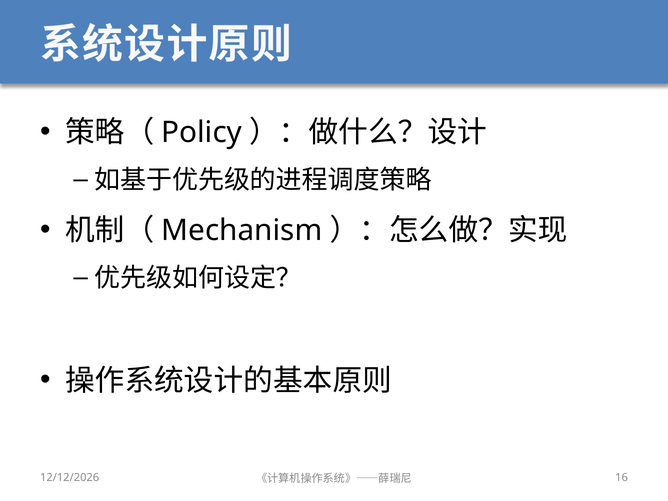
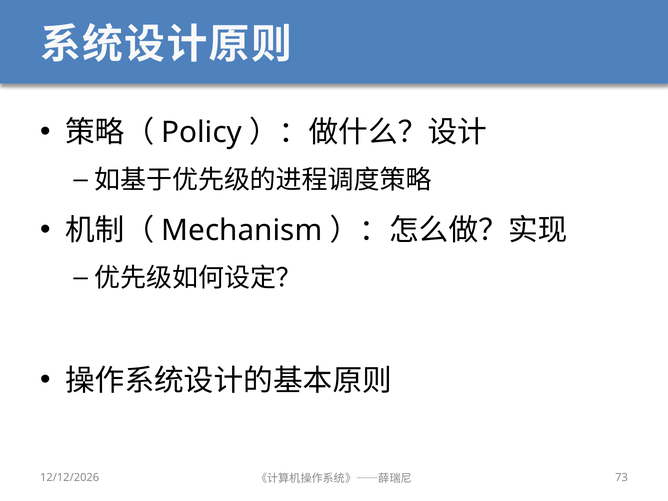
16: 16 -> 73 (622, 478)
